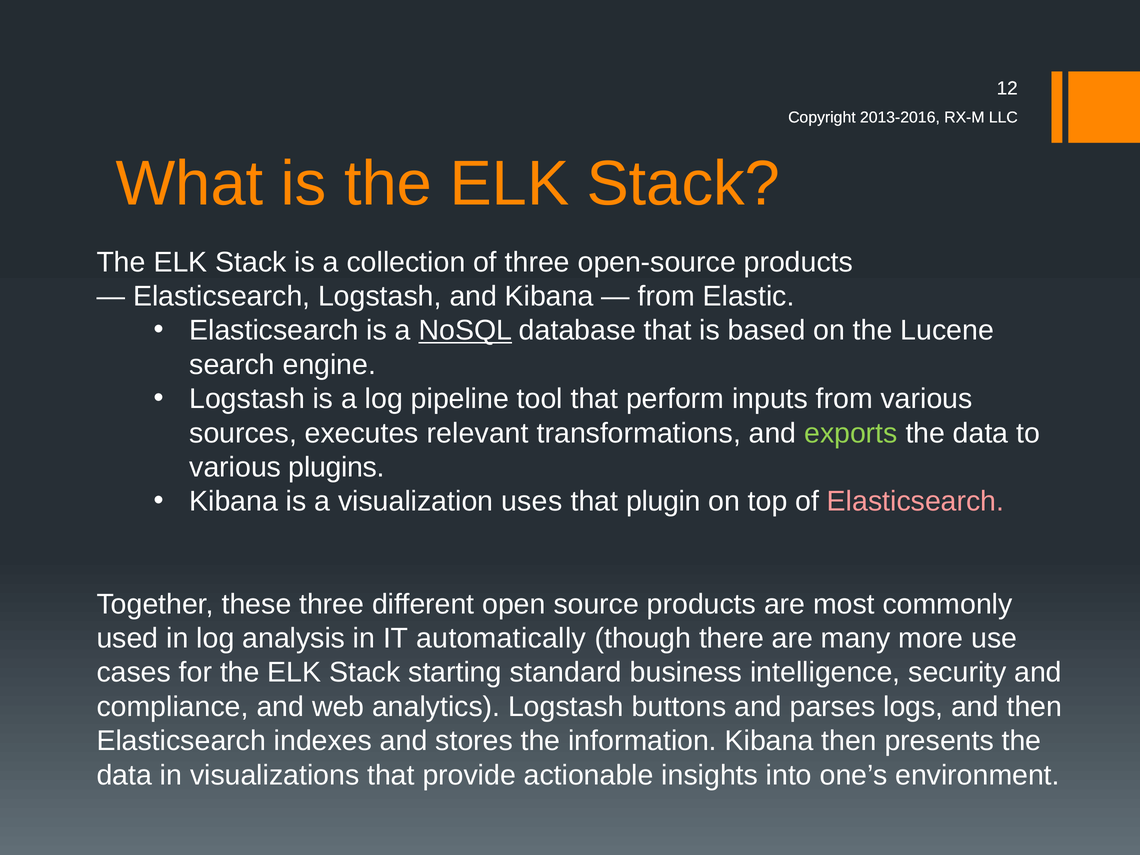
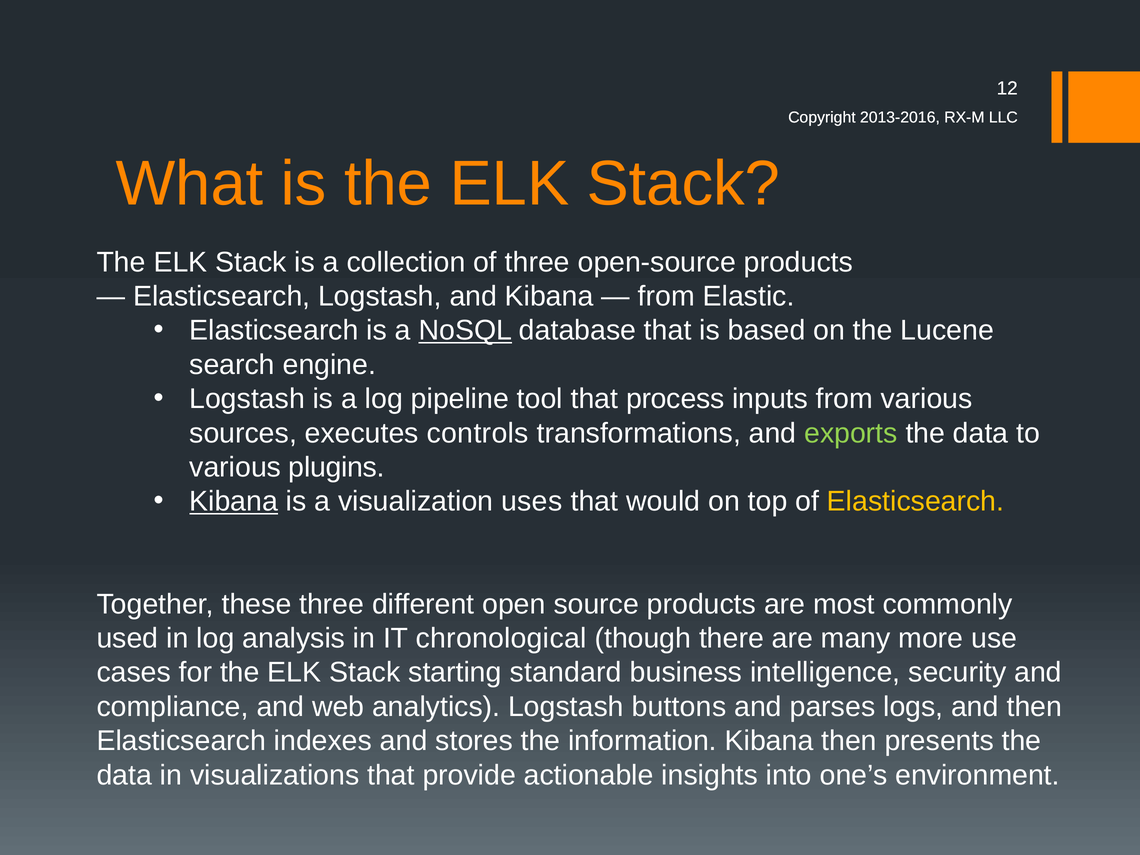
perform: perform -> process (675, 399)
relevant: relevant -> controls (478, 433)
Kibana underline: none -> present (234, 502)
plugin: plugin -> would (663, 502)
Elasticsearch colour: pink -> yellow (916, 502)
automatically: automatically -> chronological (501, 638)
